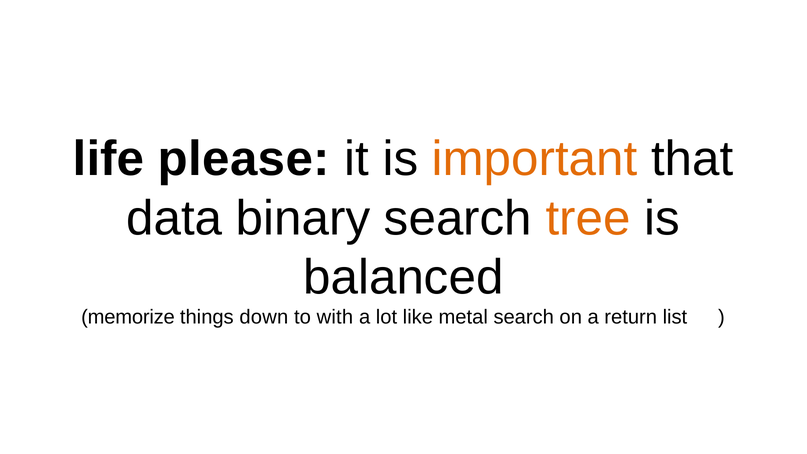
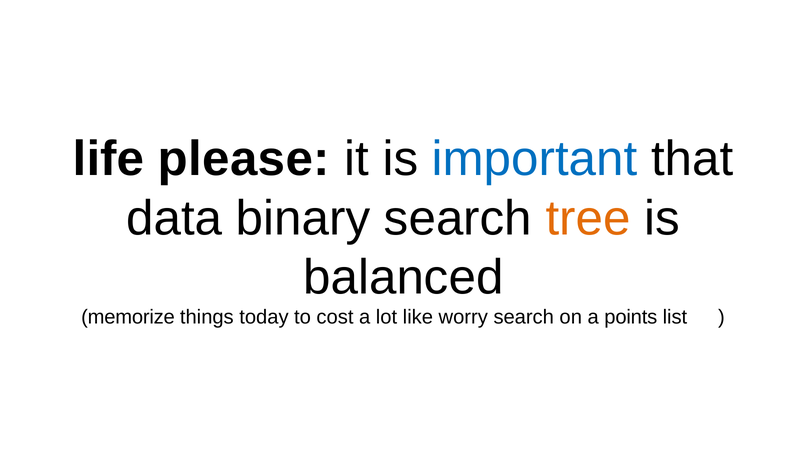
important colour: orange -> blue (535, 159)
down: down -> today (264, 317)
with: with -> cost (335, 317)
metal: metal -> worry (463, 317)
return: return -> points (631, 317)
